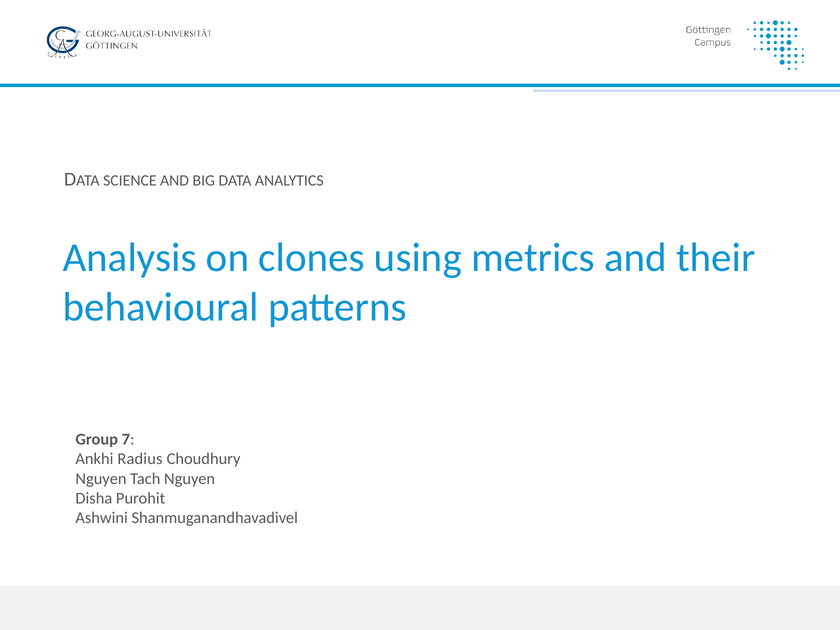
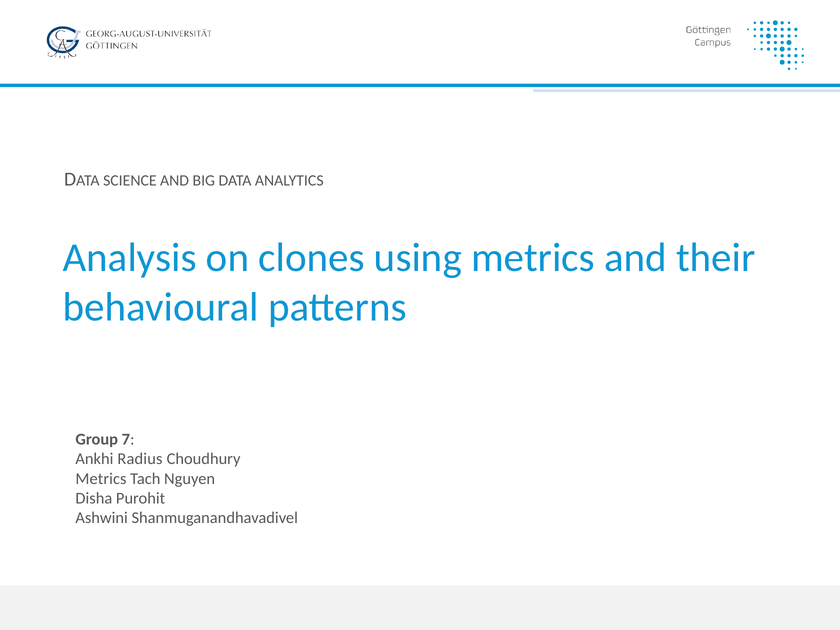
Nguyen: Nguyen -> Metrics (101, 479)
